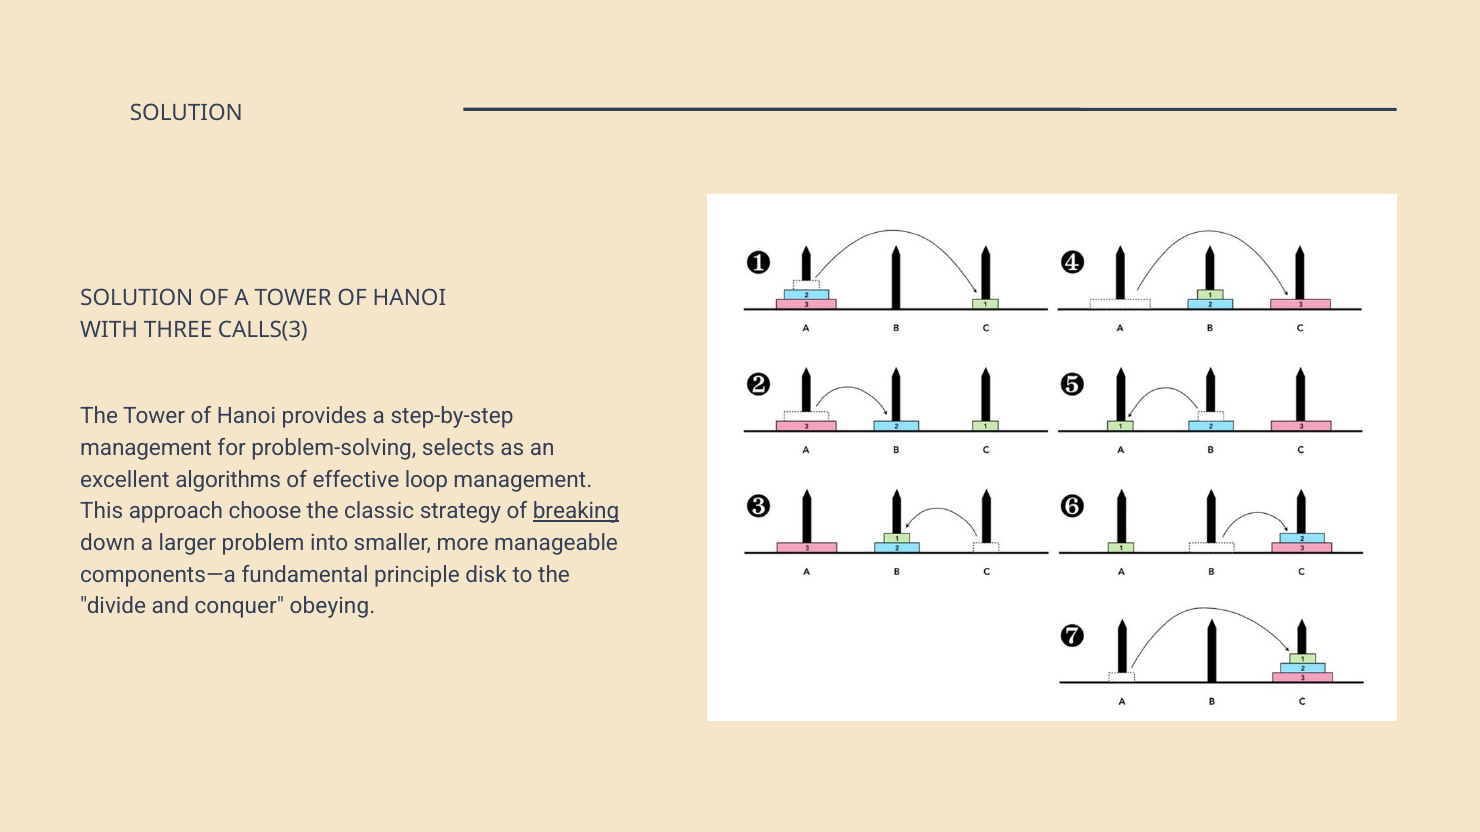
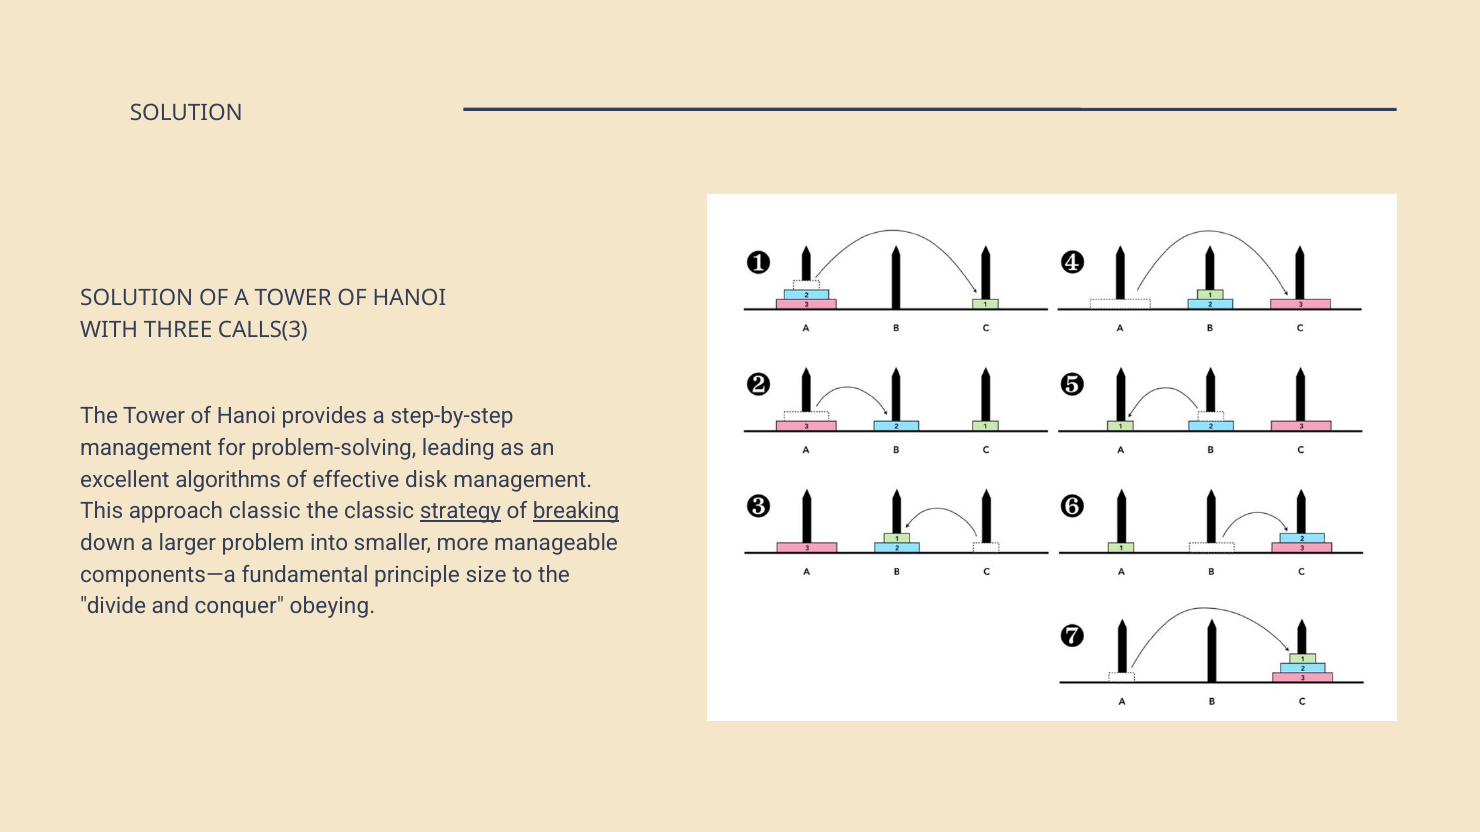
selects: selects -> leading (458, 448)
loop: loop -> disk (426, 480)
approach choose: choose -> classic (265, 512)
strategy underline: none -> present (460, 512)
disk: disk -> size (486, 575)
